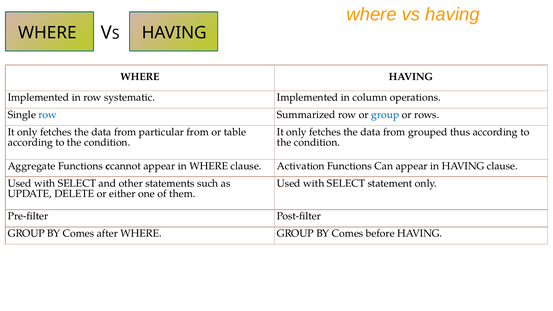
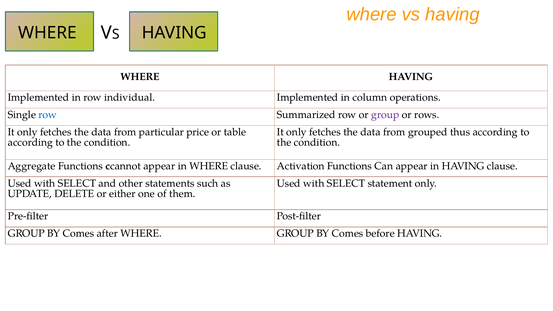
systematic: systematic -> individual (130, 97)
group colour: blue -> purple (385, 115)
particular from: from -> price (198, 132)
